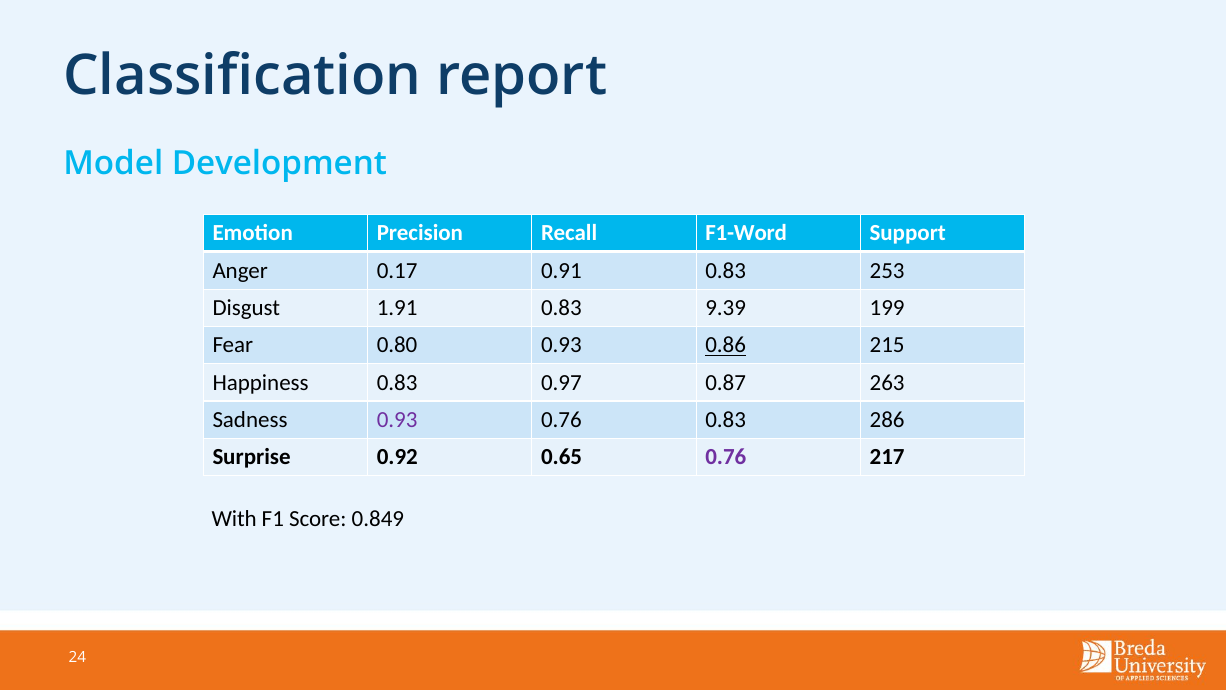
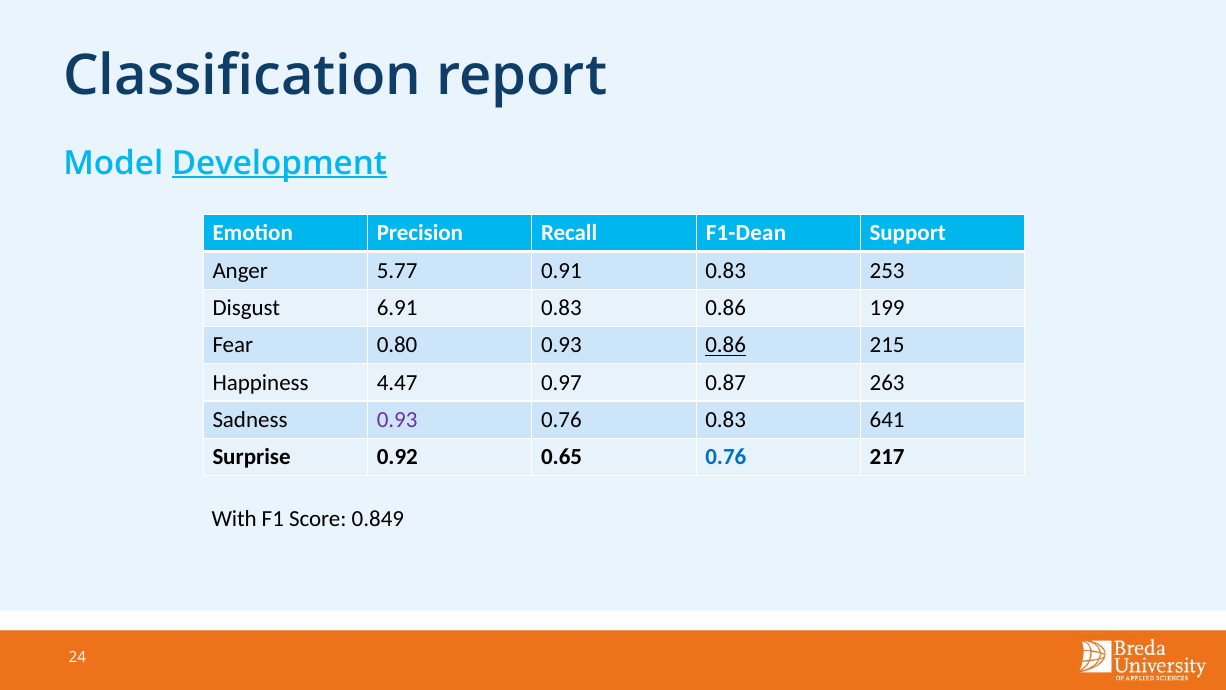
Development underline: none -> present (279, 163)
F1-Word: F1-Word -> F1-Dean (746, 233)
0.17: 0.17 -> 5.77 (397, 271)
1.91: 1.91 -> 6.91 (397, 308)
0.83 9.39: 9.39 -> 0.86 (726, 308)
Happiness 0.83: 0.83 -> 4.47 (397, 382)
286: 286 -> 641 (887, 420)
0.76 colour: purple -> blue (726, 457)
